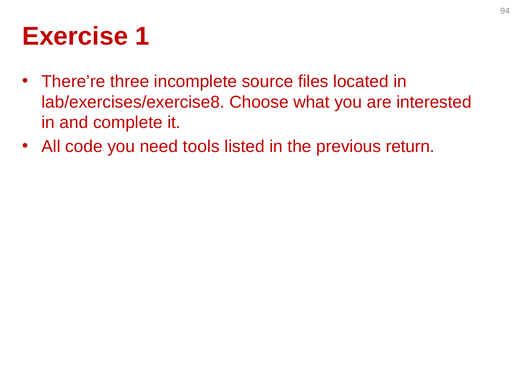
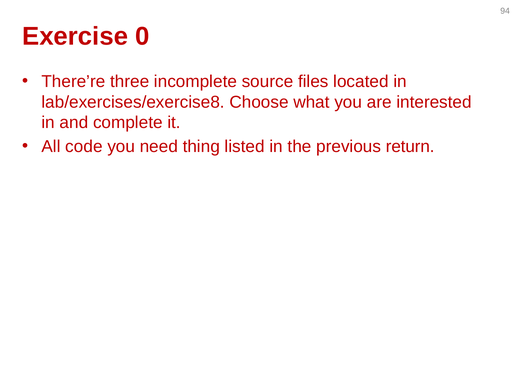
1: 1 -> 0 (142, 36)
tools: tools -> thing (201, 147)
